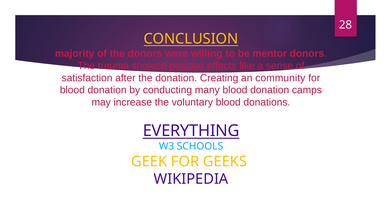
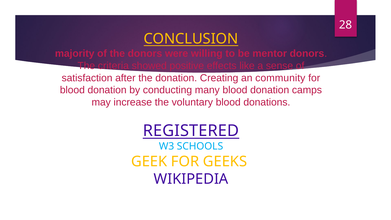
trauma: trauma -> criteria (113, 66)
EVERYTHING: EVERYTHING -> REGISTERED (191, 131)
